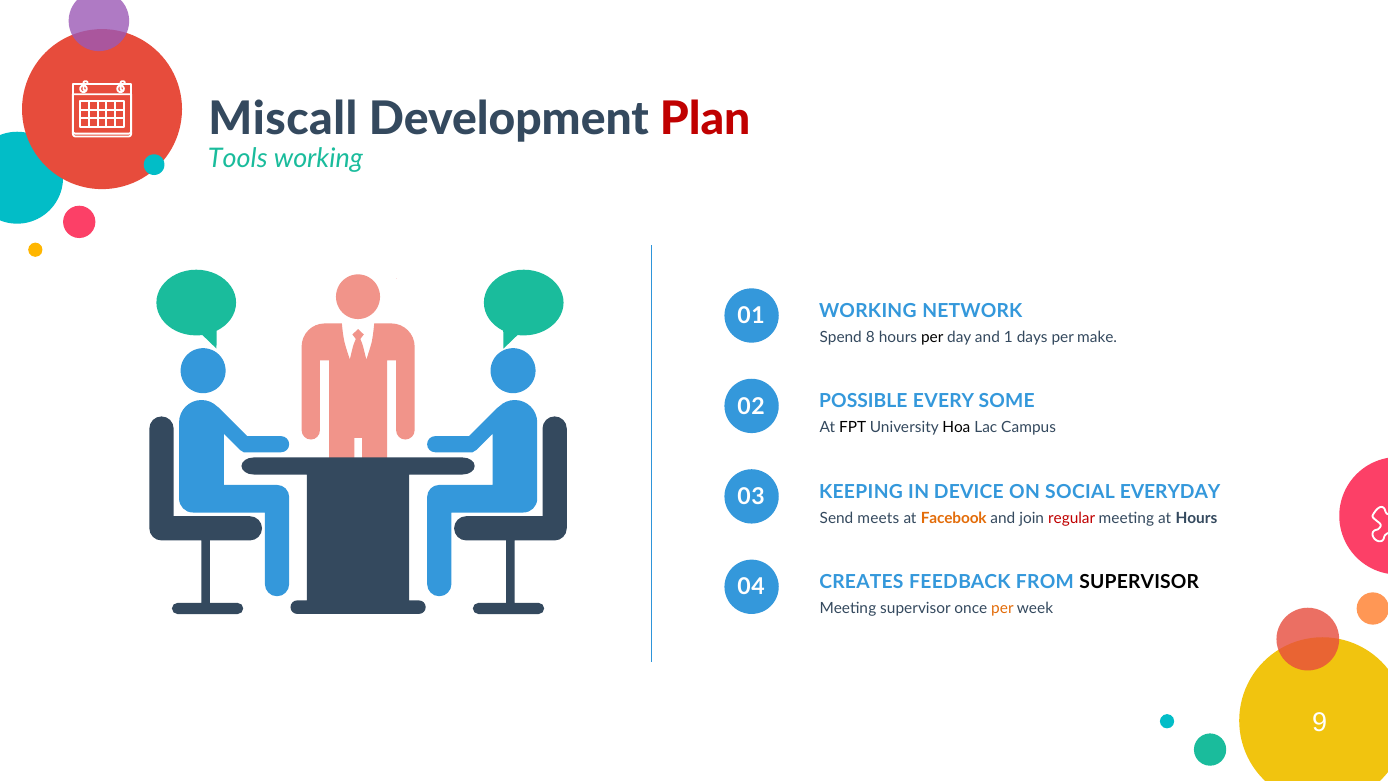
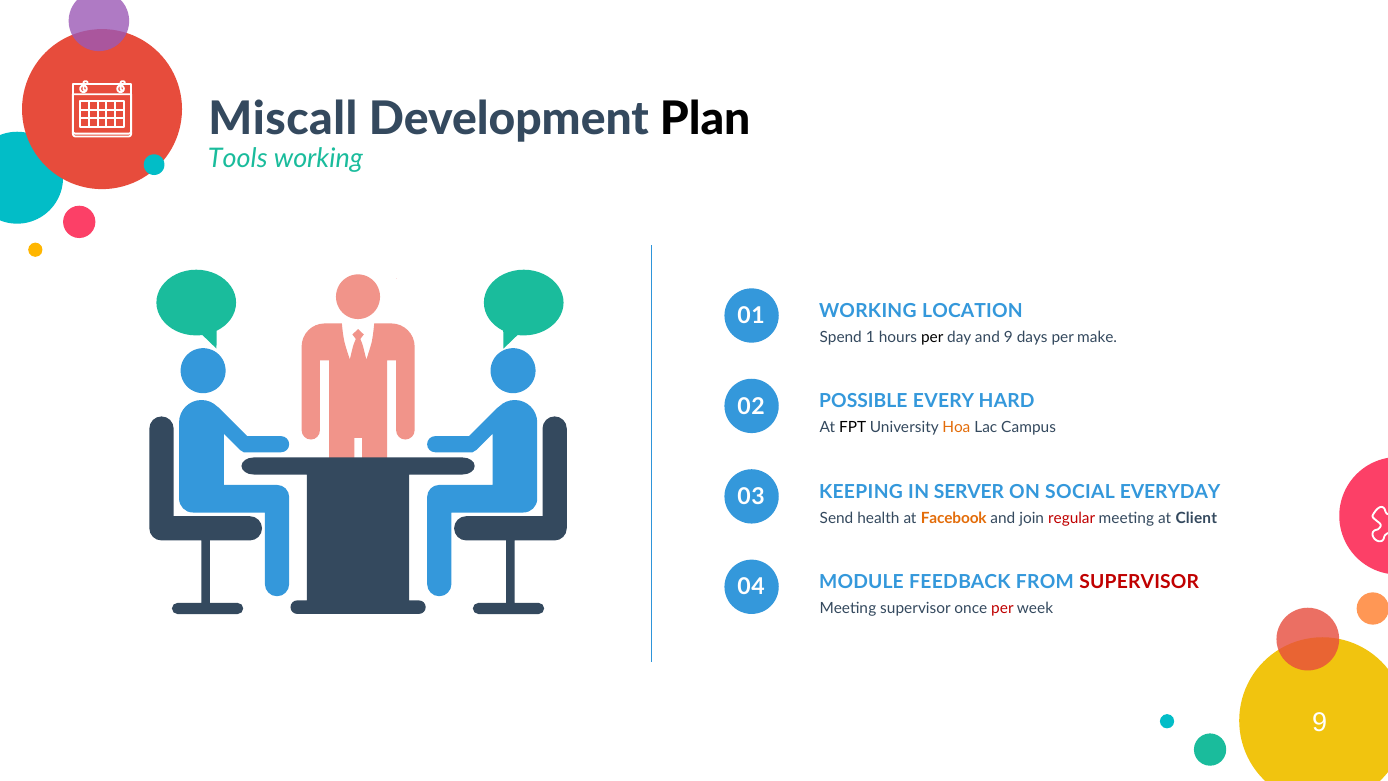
Plan colour: red -> black (705, 119)
NETWORK: NETWORK -> LOCATION (972, 311)
8: 8 -> 1 (870, 337)
and 1: 1 -> 9 (1008, 337)
SOME: SOME -> HARD (1007, 401)
Hoa colour: black -> orange (956, 428)
DEVICE: DEVICE -> SERVER (969, 492)
meets: meets -> health (878, 518)
at Hours: Hours -> Client (1196, 518)
CREATES: CREATES -> MODULE (861, 582)
SUPERVISOR colour: black -> red (1139, 582)
per colour: orange -> red (1002, 608)
